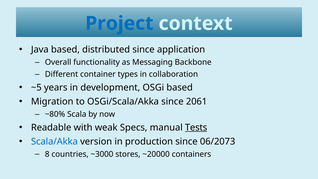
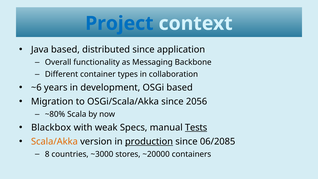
~5: ~5 -> ~6 (36, 88)
2061: 2061 -> 2056 (197, 102)
Readable: Readable -> Blackbox (51, 127)
Scala/Akka colour: blue -> orange (54, 141)
production underline: none -> present (149, 141)
06/2073: 06/2073 -> 06/2085 (218, 141)
